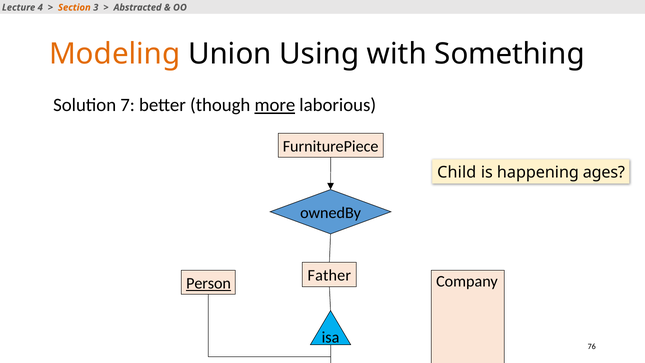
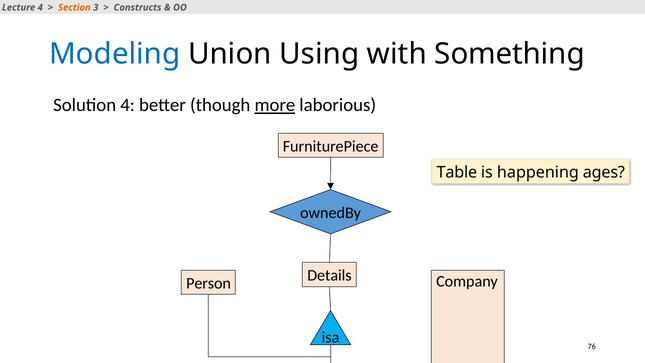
Abstracted: Abstracted -> Constructs (138, 7)
Modeling colour: orange -> blue (115, 54)
Solution 7: 7 -> 4 (128, 105)
Child: Child -> Table (457, 172)
Father: Father -> Details (329, 275)
Person underline: present -> none (209, 283)
